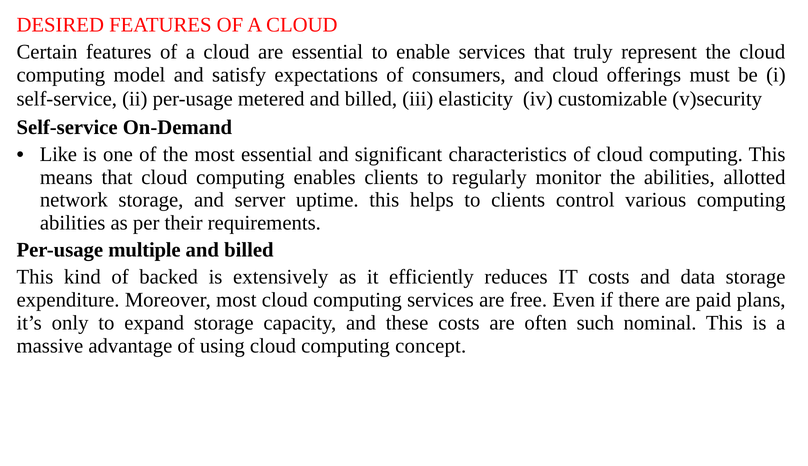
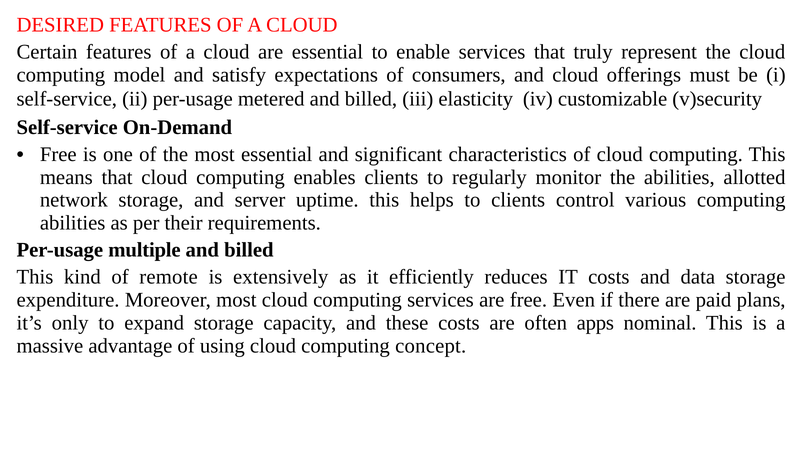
Like: Like -> Free (58, 154)
backed: backed -> remote (169, 277)
such: such -> apps (595, 323)
